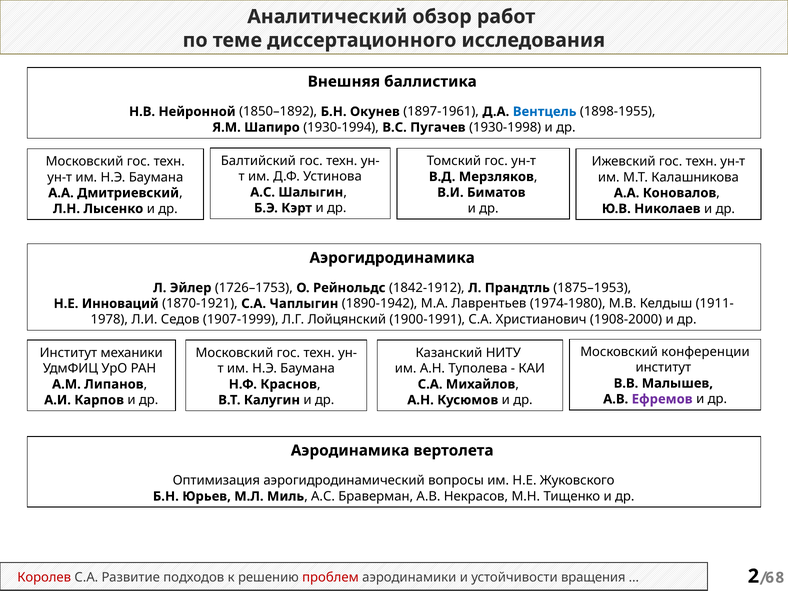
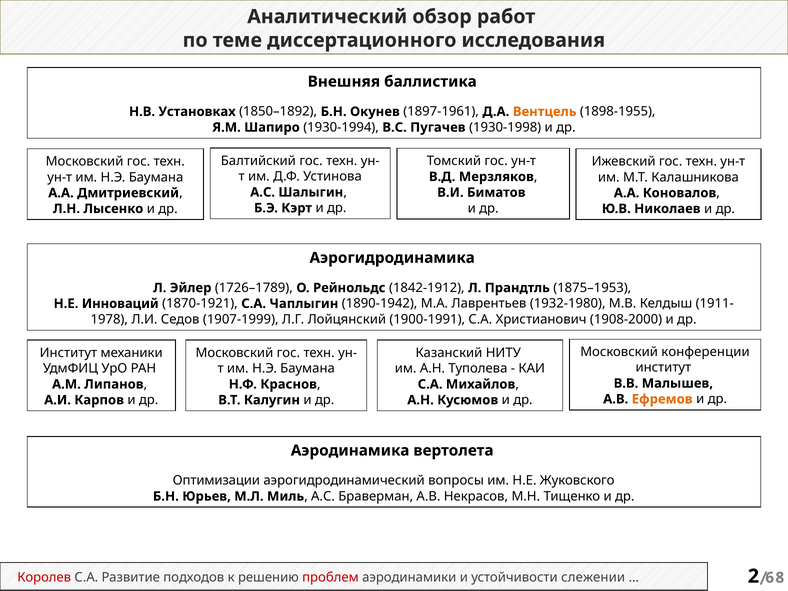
Нейронной: Нейронной -> Установках (197, 112)
Вентцель colour: blue -> orange (545, 112)
1726–1753: 1726–1753 -> 1726–1789 (254, 288)
1974-1980: 1974-1980 -> 1932-1980 (568, 304)
Ефремов colour: purple -> orange (662, 399)
Оптимизация: Оптимизация -> Оптимизации (216, 481)
вращения: вращения -> слежении (593, 577)
